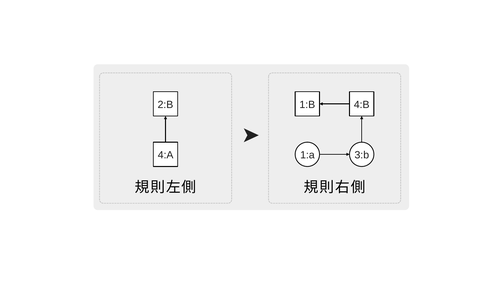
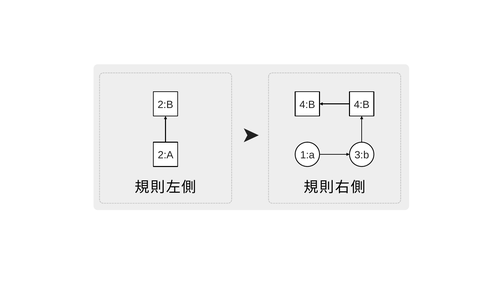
1:B: 1:B -> 4:B (307, 105)
4:A: 4:A -> 2:A (166, 155)
